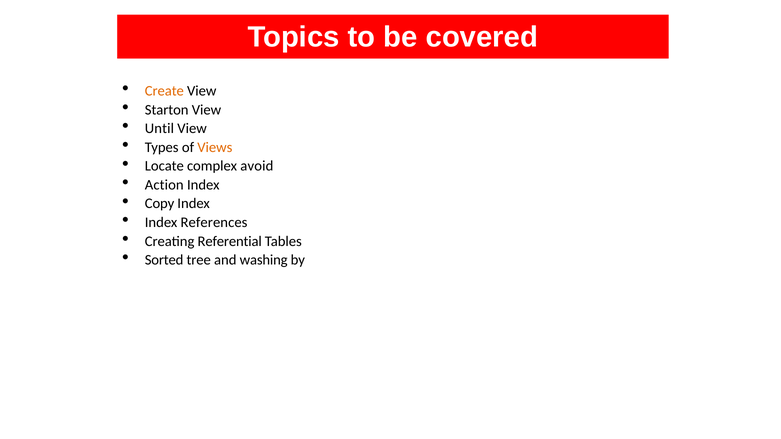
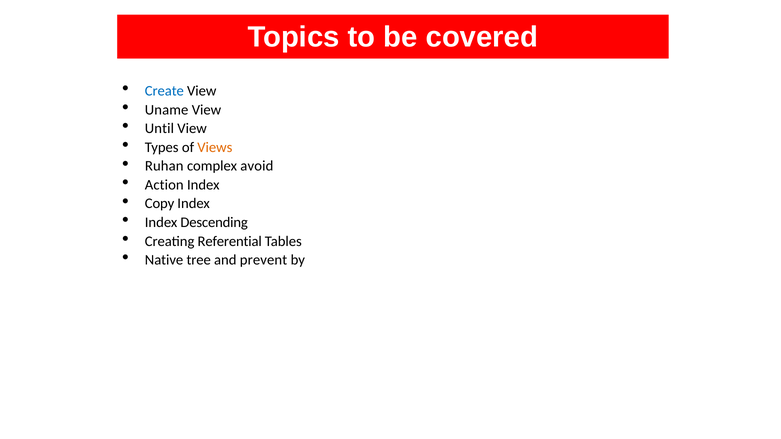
Create colour: orange -> blue (164, 91)
Starton: Starton -> Uname (167, 110)
Locate: Locate -> Ruhan (164, 166)
References: References -> Descending (214, 223)
Sorted: Sorted -> Native (164, 260)
washing: washing -> prevent (264, 260)
